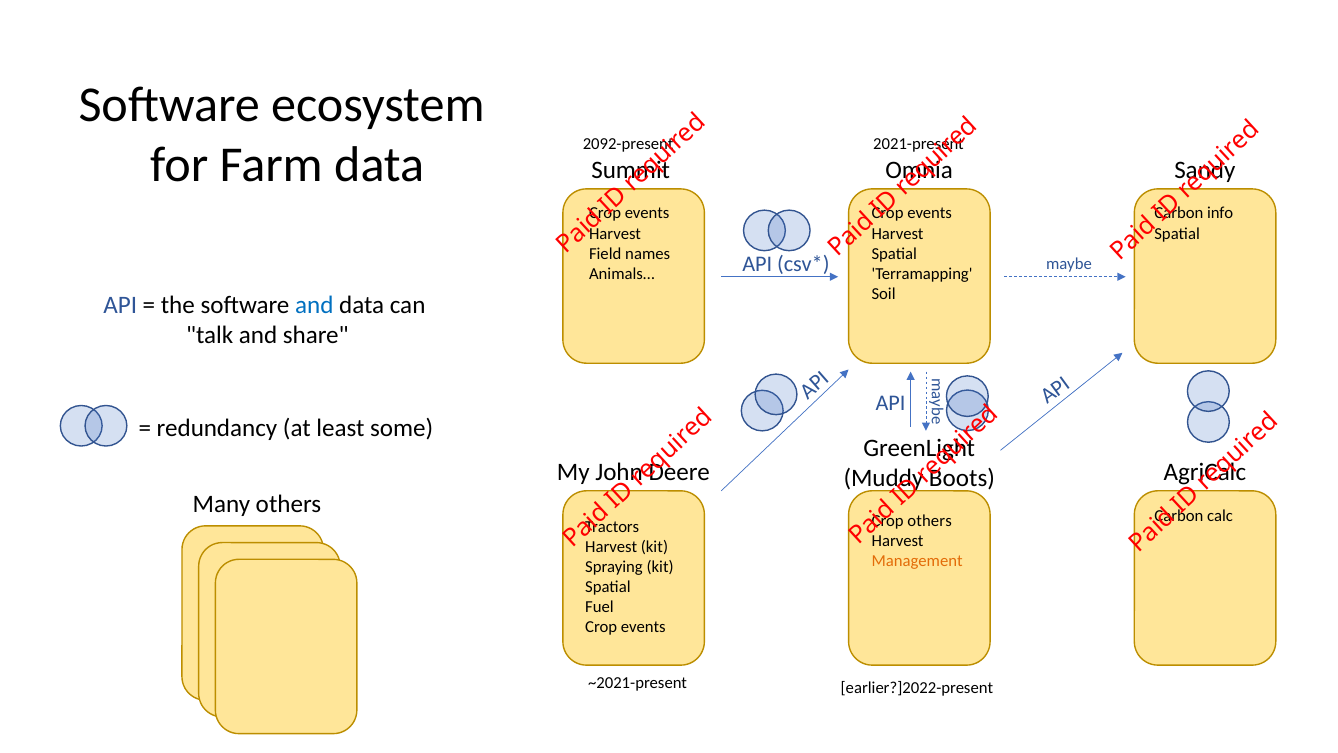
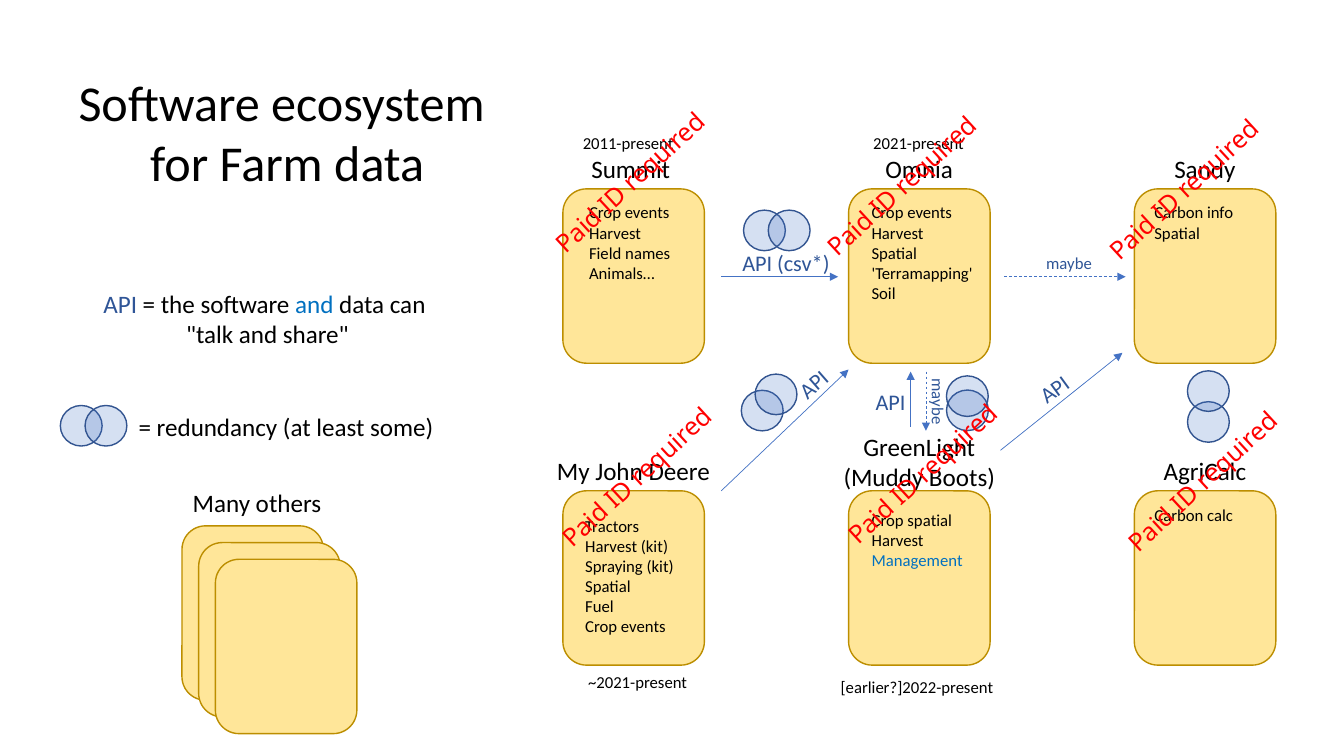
2092-present: 2092-present -> 2011-present (628, 144)
others: others -> spatial (930, 521)
Management colour: orange -> blue (917, 561)
